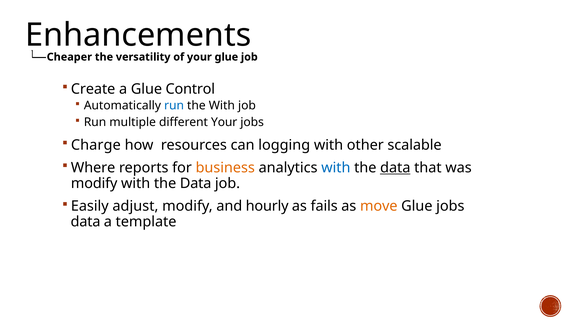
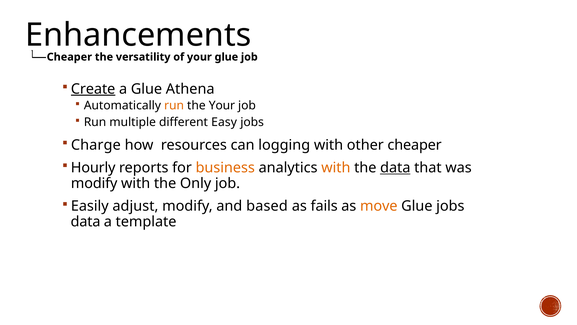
Create underline: none -> present (93, 89)
Control: Control -> Athena (190, 89)
run colour: blue -> orange (174, 105)
the With: With -> Your (222, 105)
different Your: Your -> Easy (224, 122)
other scalable: scalable -> cheaper (415, 145)
Where: Where -> Hourly (93, 168)
with colour: blue -> orange (336, 168)
Data: Data -> Only (196, 183)
hourly: hourly -> based (267, 206)
